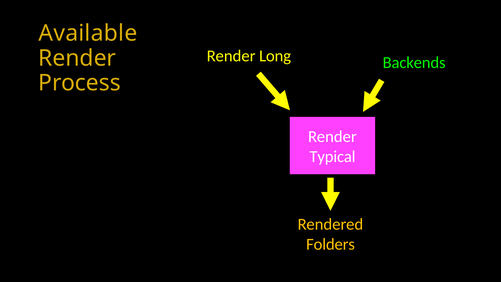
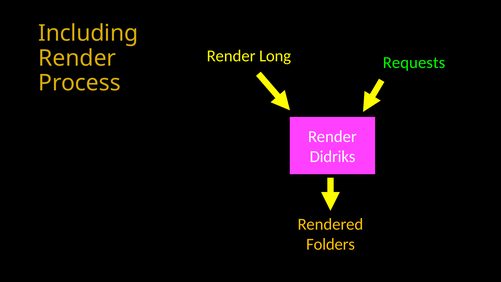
Available: Available -> Including (88, 33)
Backends: Backends -> Requests (414, 63)
Typical: Typical -> Didriks (332, 157)
